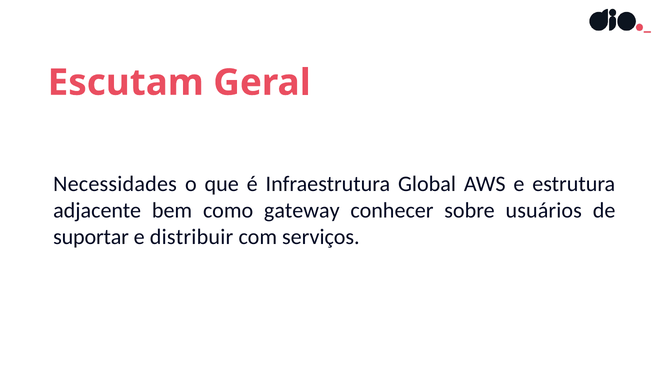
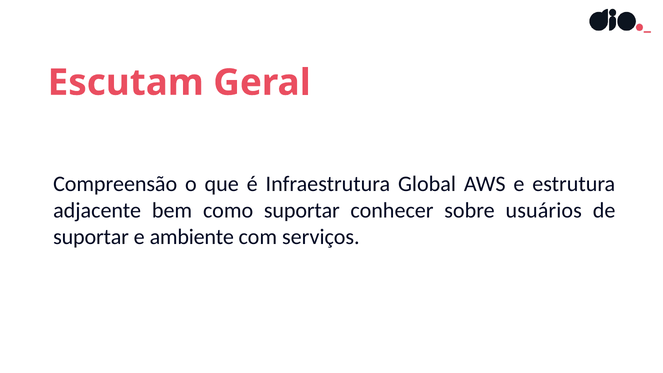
Necessidades: Necessidades -> Compreensão (115, 184)
como gateway: gateway -> suportar (302, 210)
distribuir: distribuir -> ambiente (192, 237)
